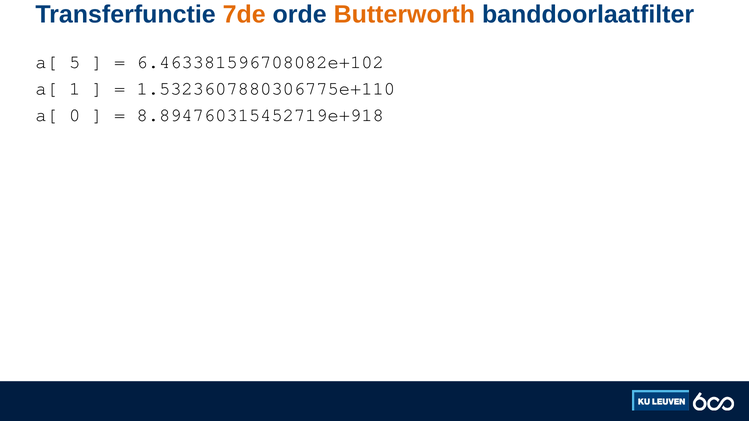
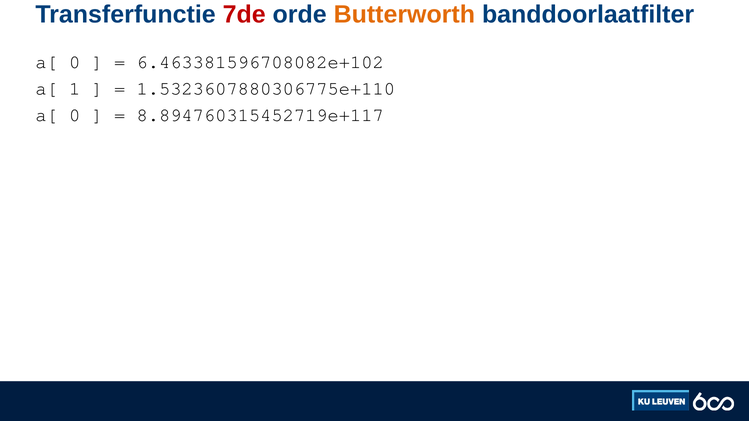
7de colour: orange -> red (244, 14)
5: 5 -> 0 (75, 62)
8.894760315452719e+918: 8.894760315452719e+918 -> 8.894760315452719e+117 (260, 115)
